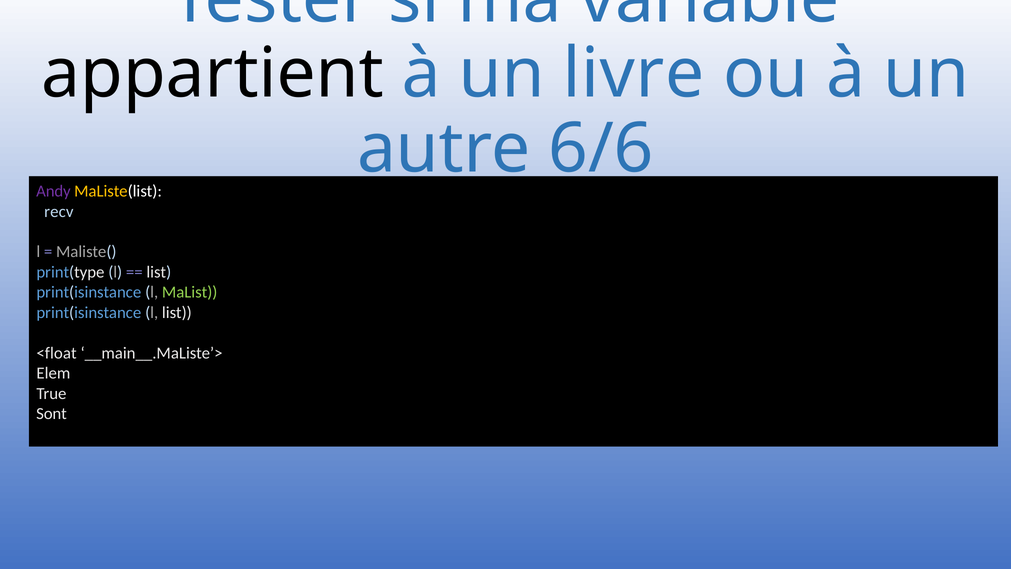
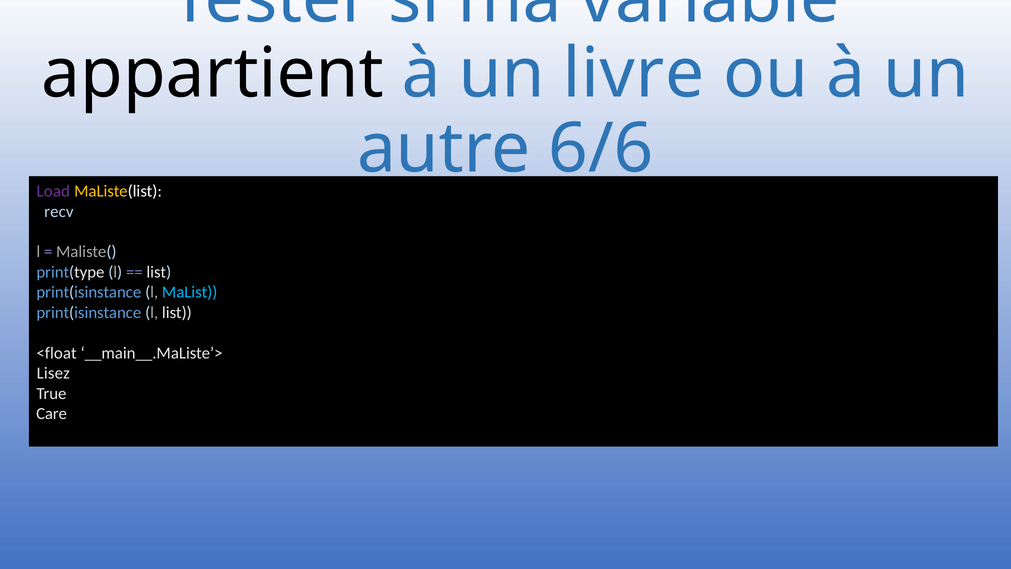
Andy: Andy -> Load (53, 191)
MaList colour: light green -> light blue (190, 292)
Elem: Elem -> Lisez (53, 373)
Sont: Sont -> Care (52, 413)
